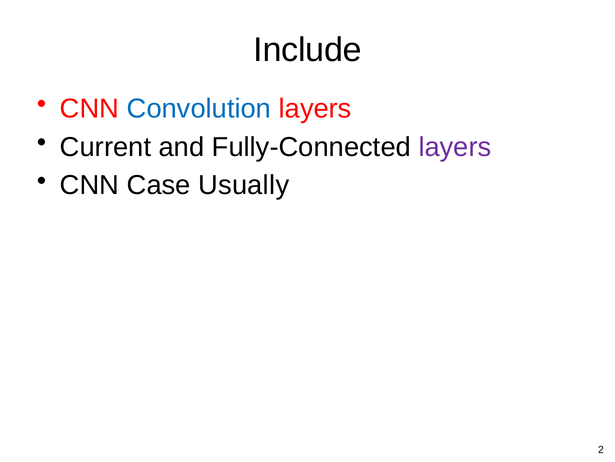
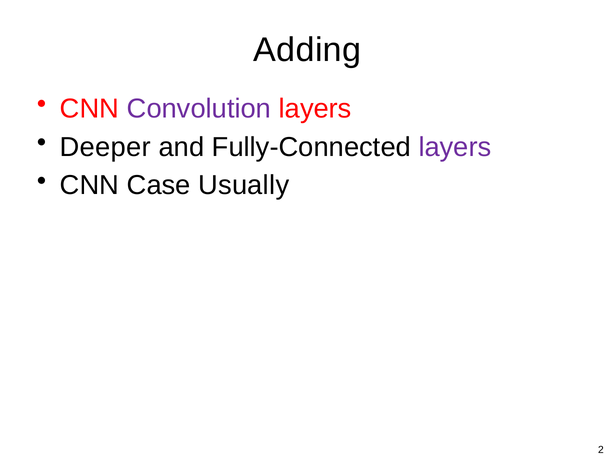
Include: Include -> Adding (307, 50)
Convolution colour: blue -> purple (199, 109)
Current: Current -> Deeper (105, 147)
